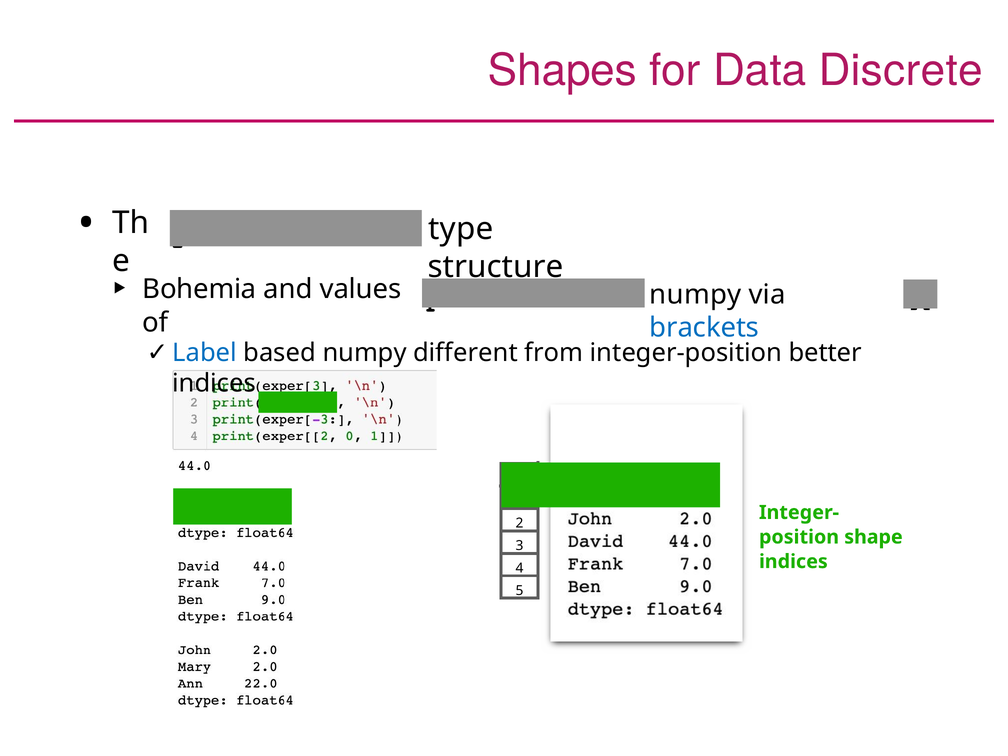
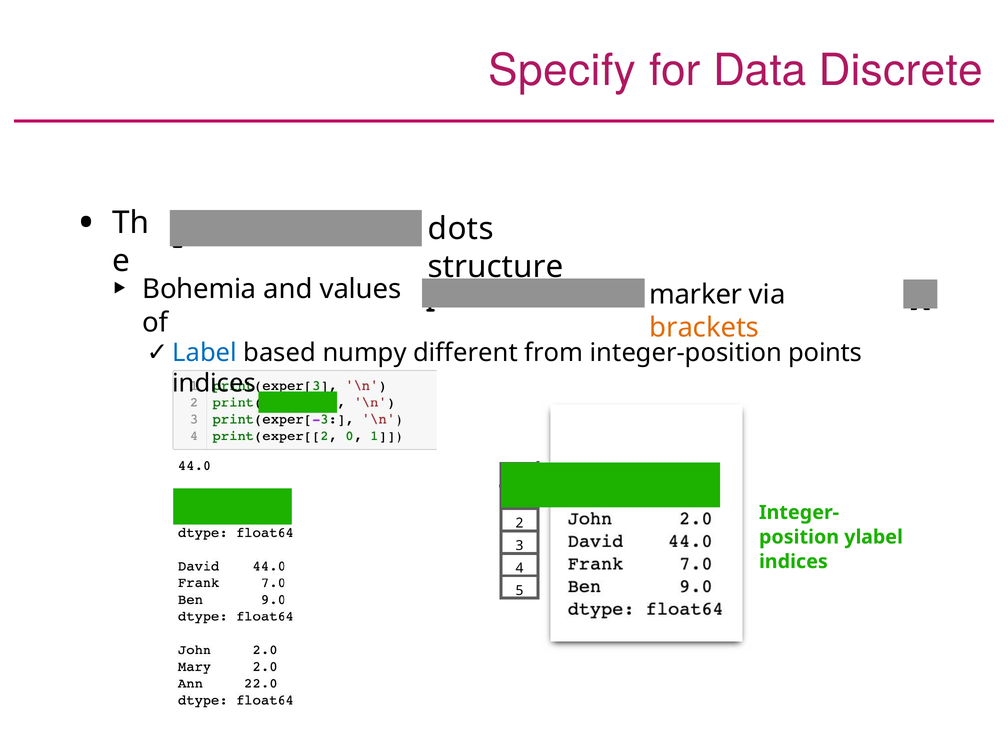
Shapes: Shapes -> Specify (562, 71)
type: type -> dots (461, 229)
numpy: numpy -> marker (696, 294)
brackets colour: blue -> orange (704, 328)
better: better -> points (825, 353)
shape: shape -> ylabel (873, 537)
